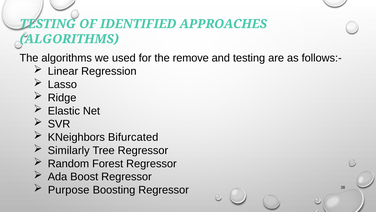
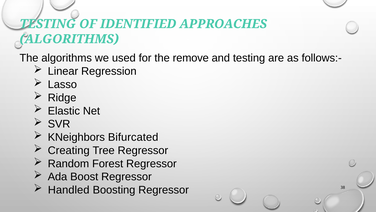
Similarly: Similarly -> Creating (69, 150)
Purpose: Purpose -> Handled (69, 190)
